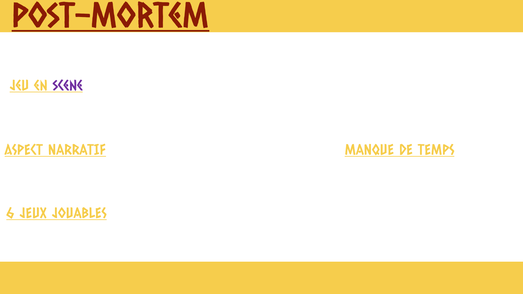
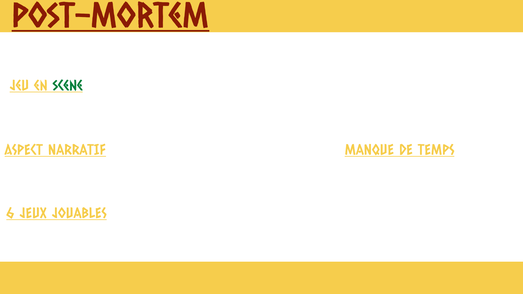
scene colour: purple -> green (68, 86)
